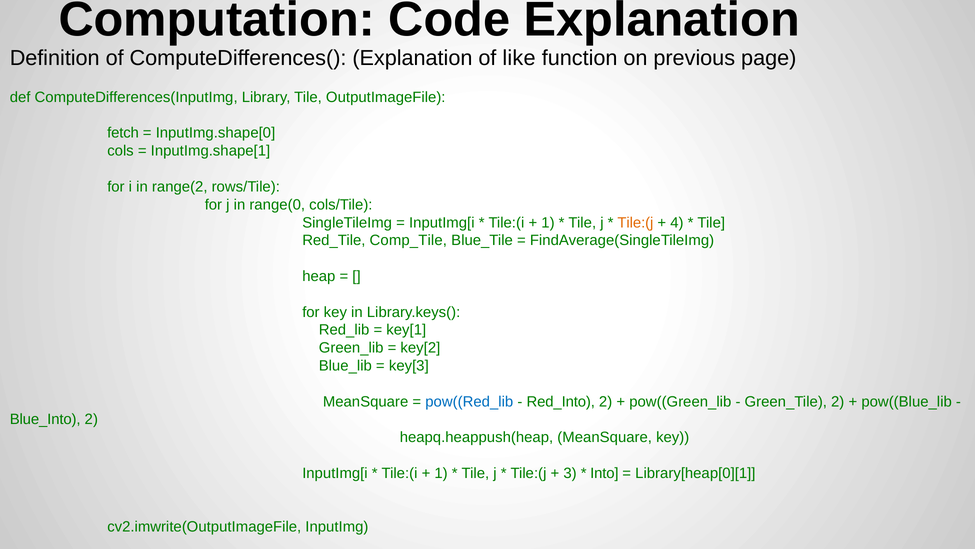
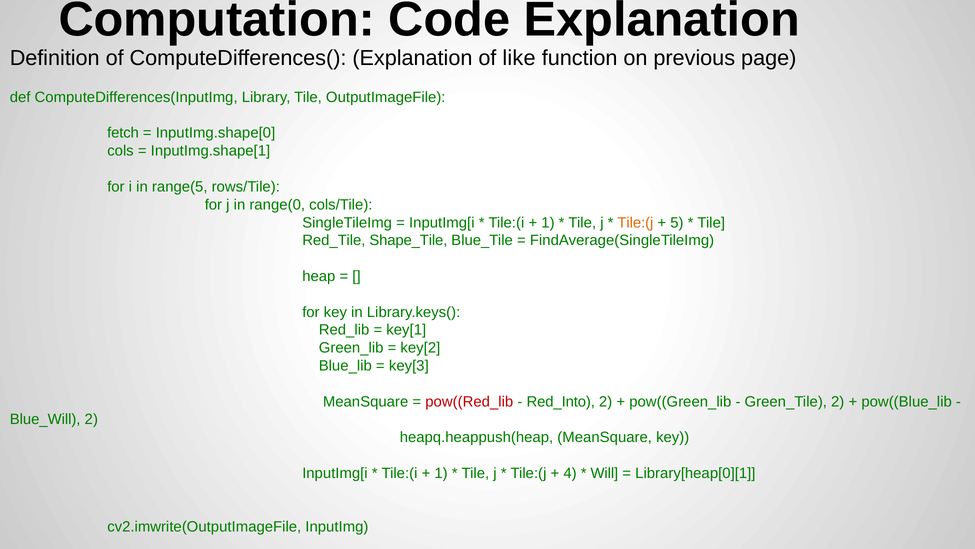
range(2: range(2 -> range(5 (180, 187)
4: 4 -> 5 (677, 222)
Comp_Tile: Comp_Tile -> Shape_Tile (408, 240)
pow((Red_lib colour: blue -> red (469, 401)
Blue_Into: Blue_Into -> Blue_Will (45, 419)
3: 3 -> 4 (570, 473)
Into: Into -> Will (604, 473)
